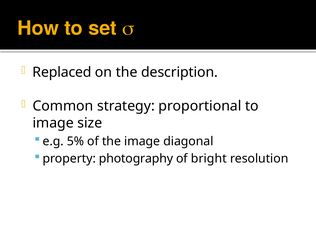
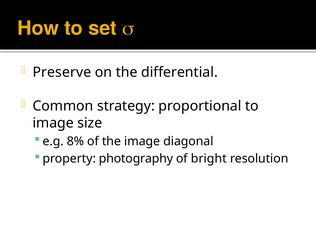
Replaced: Replaced -> Preserve (62, 72)
description: description -> differential (179, 72)
5%: 5% -> 8% (75, 141)
